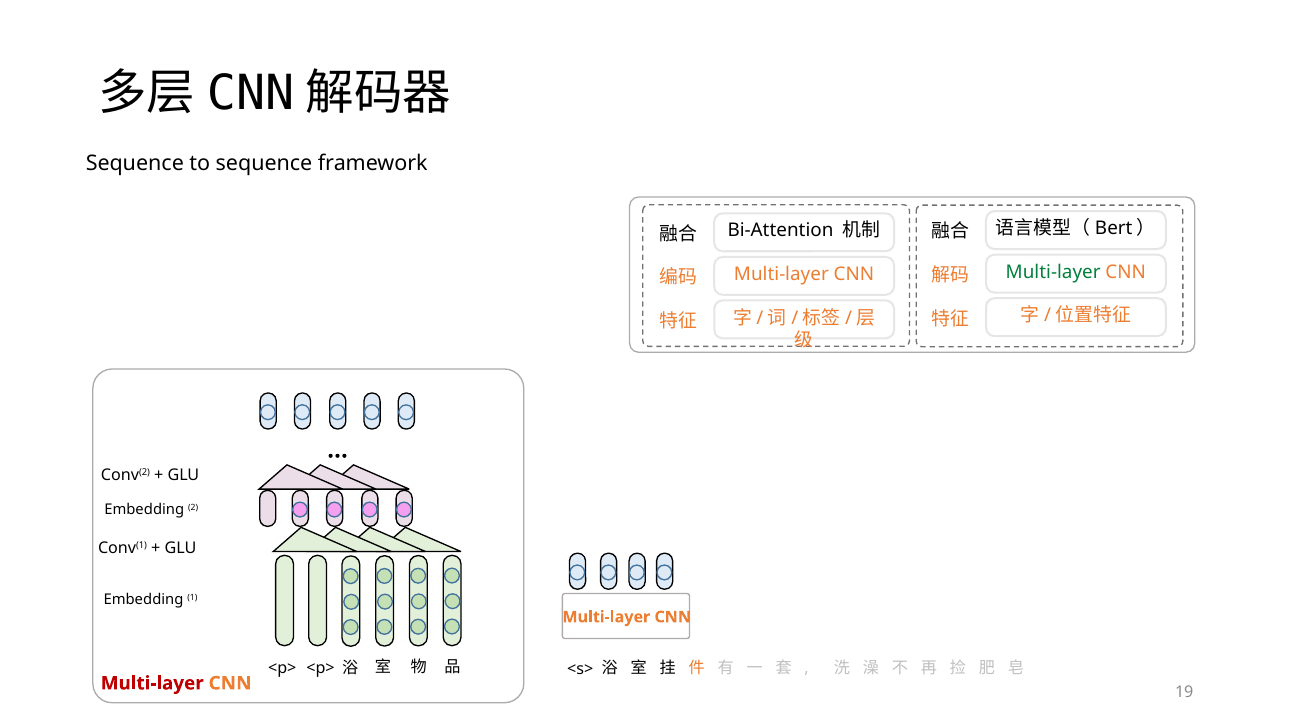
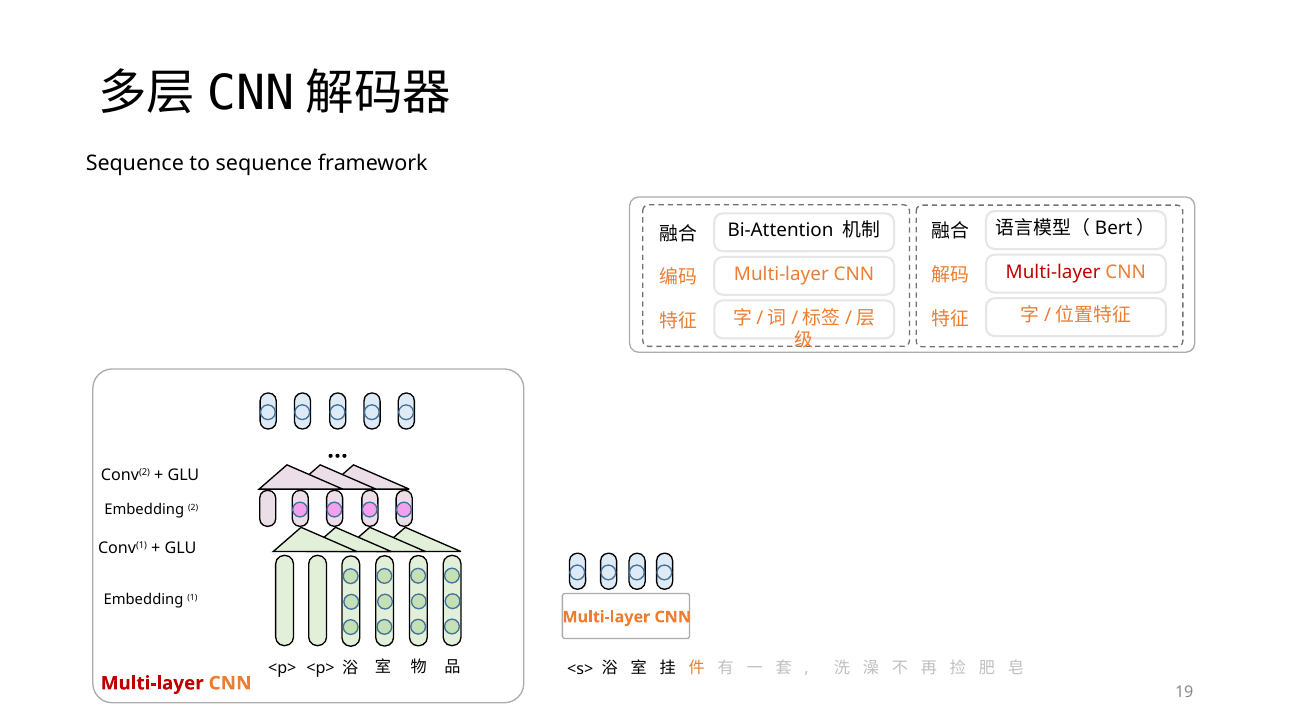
Multi-layer colour: green -> red (1053, 272)
